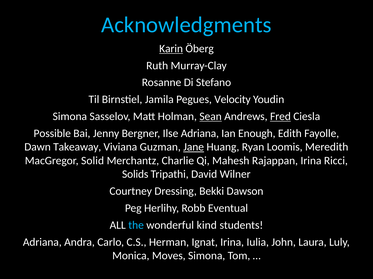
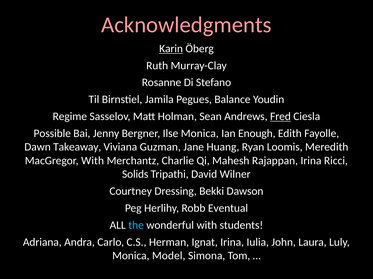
Acknowledgments colour: light blue -> pink (186, 25)
Velocity: Velocity -> Balance (232, 100)
Simona: Simona -> Regime (70, 117)
Sean underline: present -> none (211, 117)
Ilse Adriana: Adriana -> Monica (200, 134)
Jane underline: present -> none (194, 147)
MacGregor Solid: Solid -> With (93, 161)
wonderful kind: kind -> with (207, 226)
Moves: Moves -> Model (169, 256)
